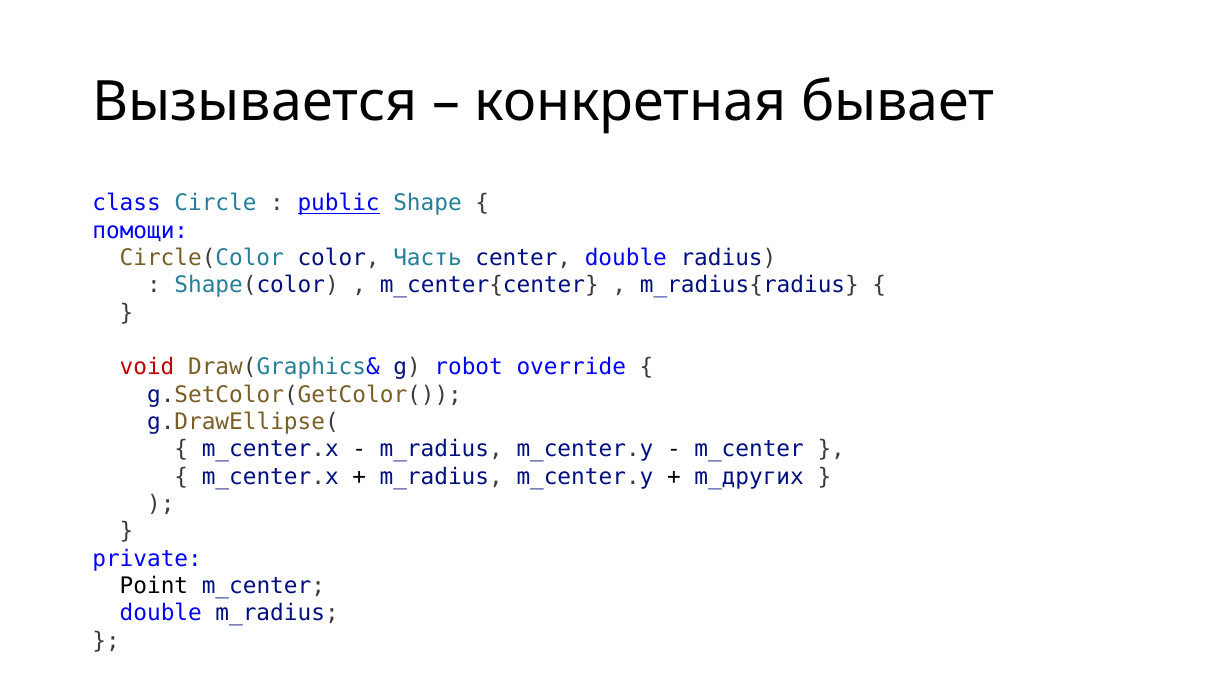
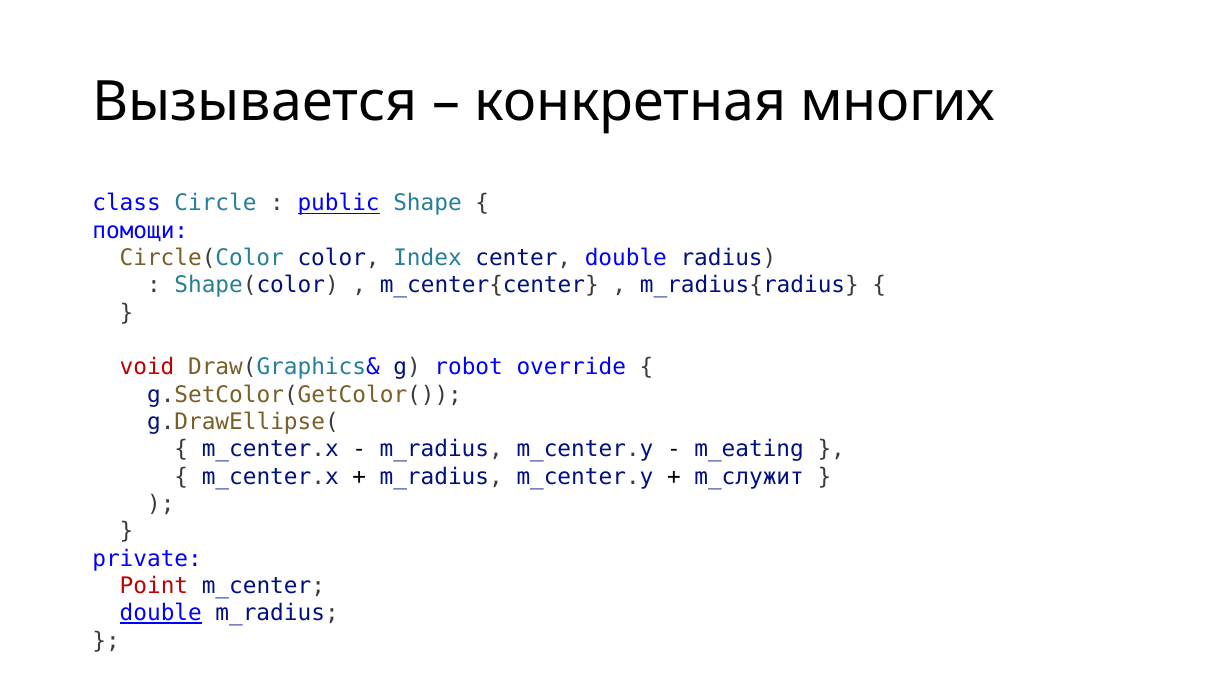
бывает: бывает -> многих (898, 102)
Часть: Часть -> Index (428, 258)
m_center: m_center -> m_eating (749, 449)
m_других: m_других -> m_служит (749, 477)
Point colour: black -> red (154, 586)
double underline: none -> present (161, 613)
